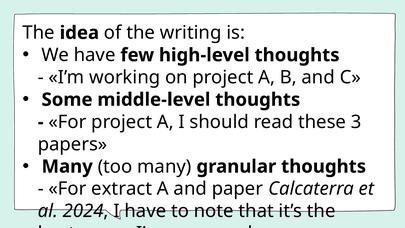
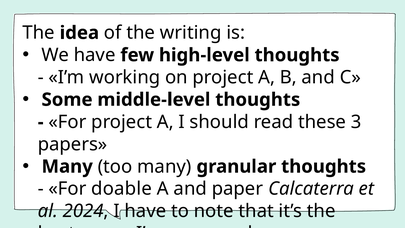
extract: extract -> doable (122, 189)
